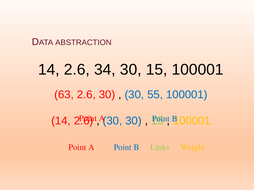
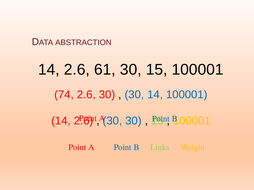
34: 34 -> 61 (105, 70)
63: 63 -> 74 (64, 95)
30 55: 55 -> 14 (155, 95)
